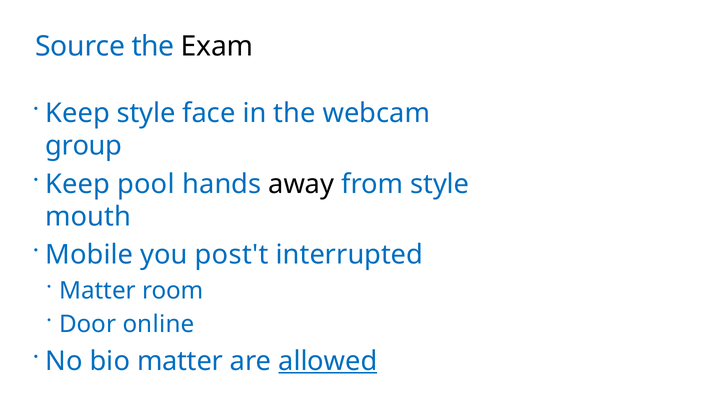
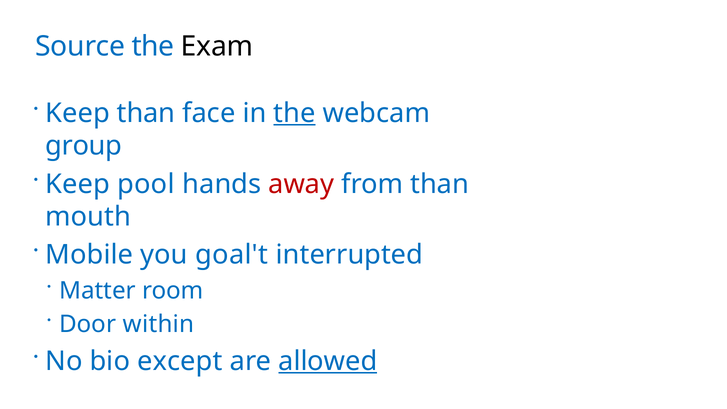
Keep style: style -> than (146, 113)
the underline: none -> present (295, 113)
away colour: black -> red (301, 184)
from style: style -> than (440, 184)
post't: post't -> goal't (232, 255)
online: online -> within (159, 324)
bio matter: matter -> except (180, 361)
